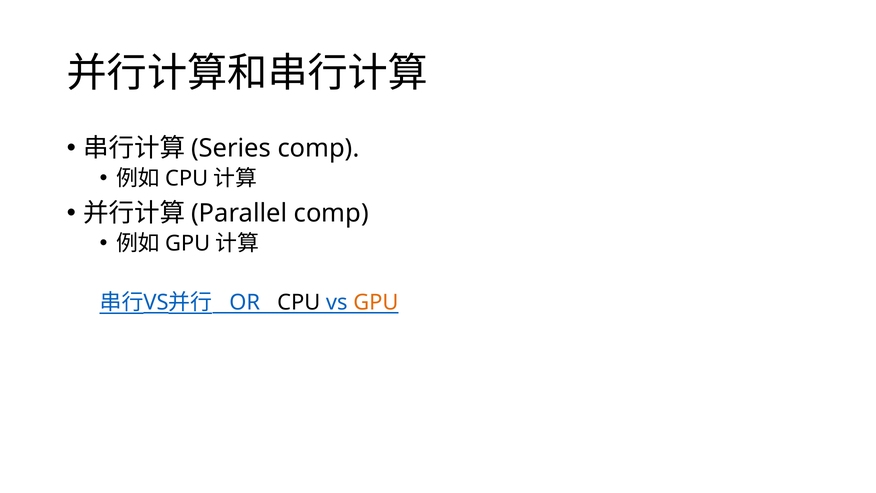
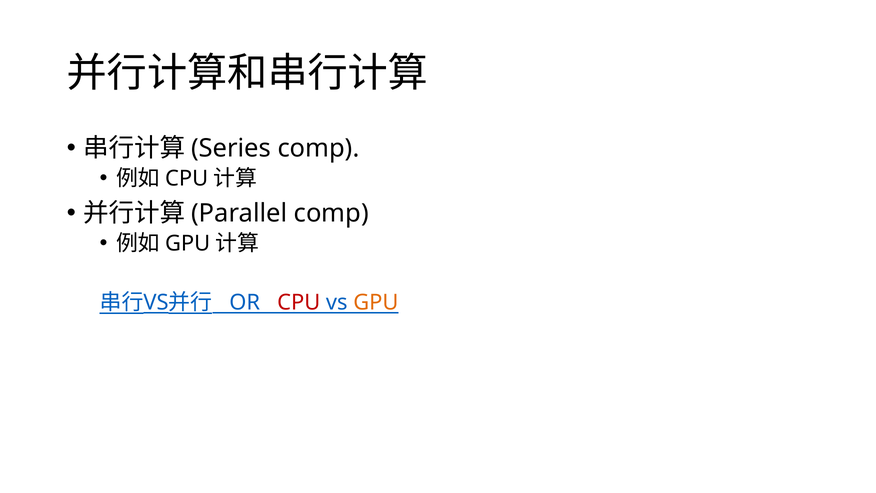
CPU colour: black -> red (299, 303)
